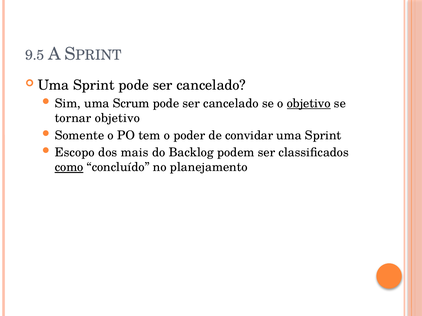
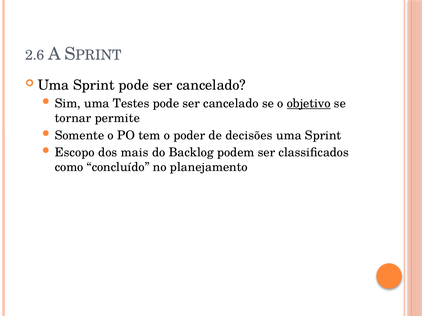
9.5: 9.5 -> 2.6 (35, 55)
Scrum: Scrum -> Testes (131, 104)
tornar objetivo: objetivo -> permite (117, 118)
convidar: convidar -> decisões (249, 136)
como underline: present -> none (69, 168)
